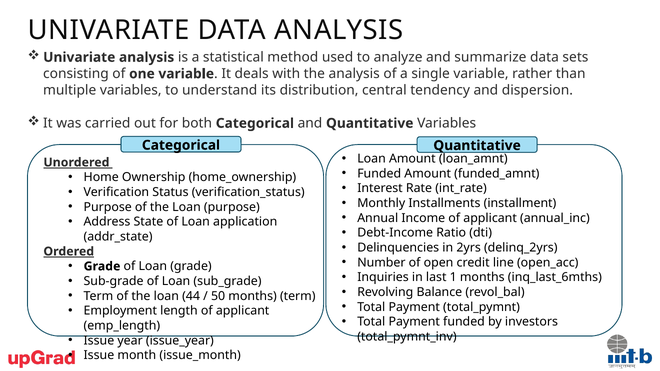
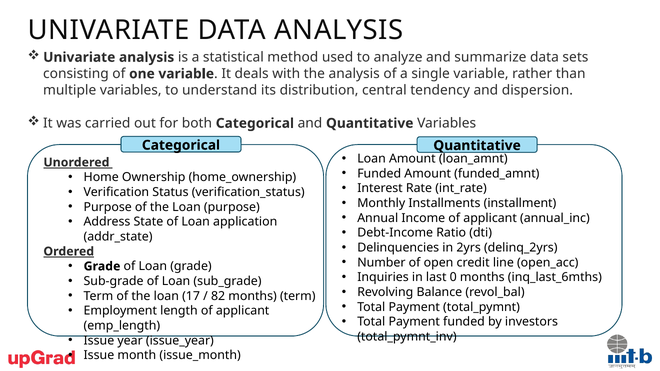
1: 1 -> 0 (453, 278)
44: 44 -> 17 (191, 296)
50: 50 -> 82 (218, 296)
